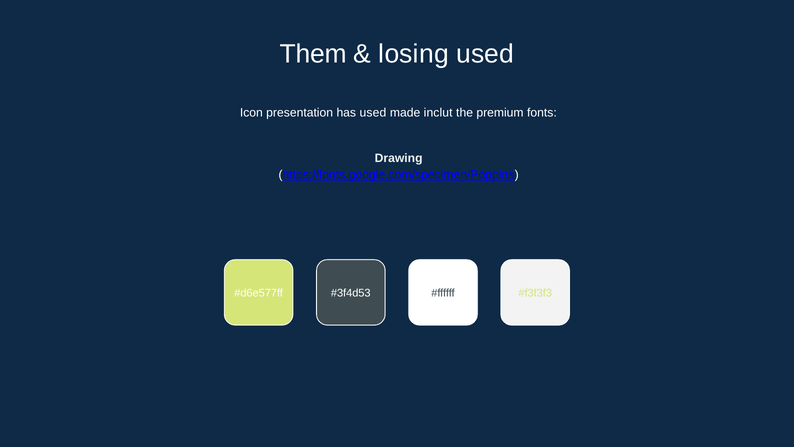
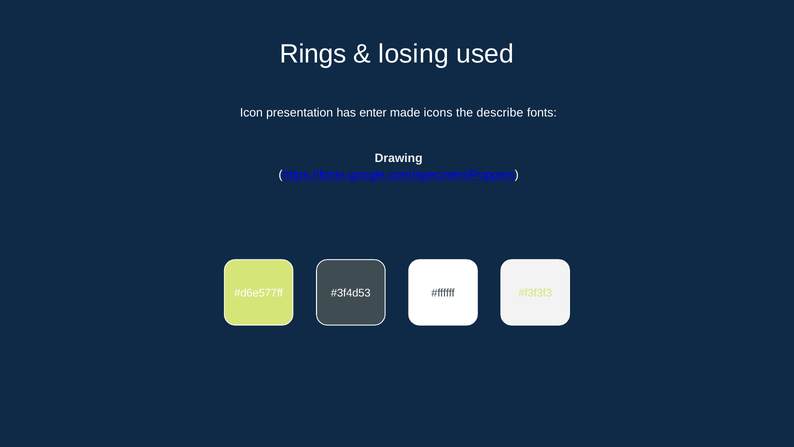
Them: Them -> Rings (313, 54)
has used: used -> enter (373, 113)
inclut: inclut -> icons (438, 113)
premium: premium -> describe (500, 113)
